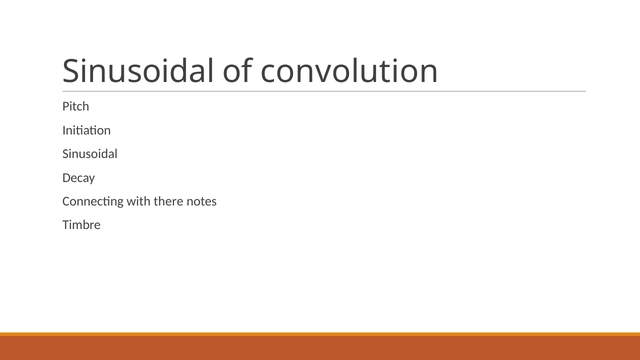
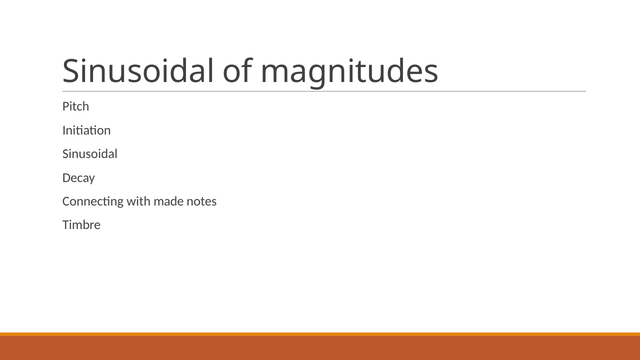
convolution: convolution -> magnitudes (350, 72)
there: there -> made (169, 201)
